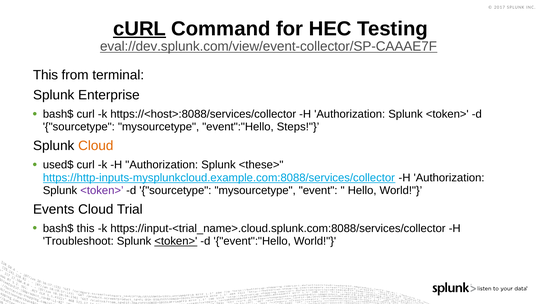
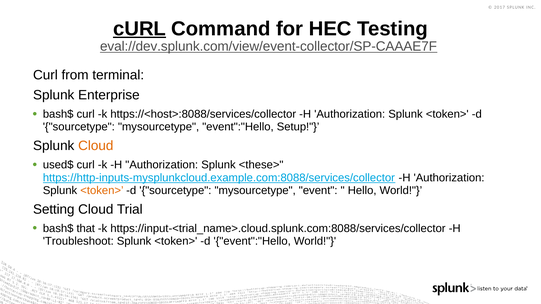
This: This -> Curl (45, 75)
Steps: Steps -> Setup (298, 127)
<token> colour: purple -> orange (102, 191)
Events: Events -> Setting (54, 209)
bash$ this: this -> that (86, 229)
<token> underline: present -> none (176, 241)
